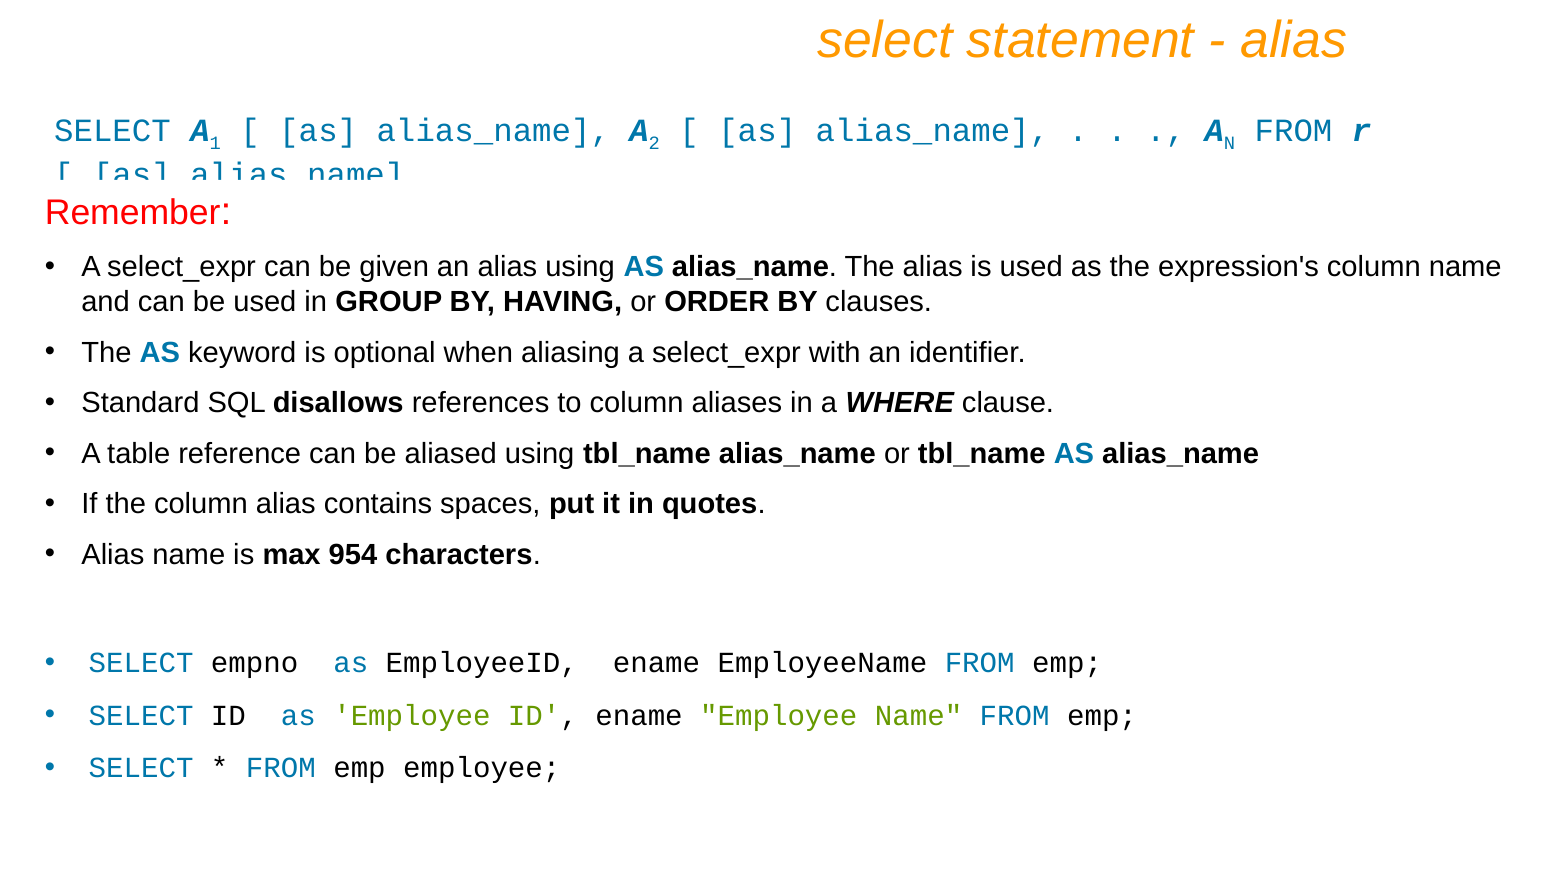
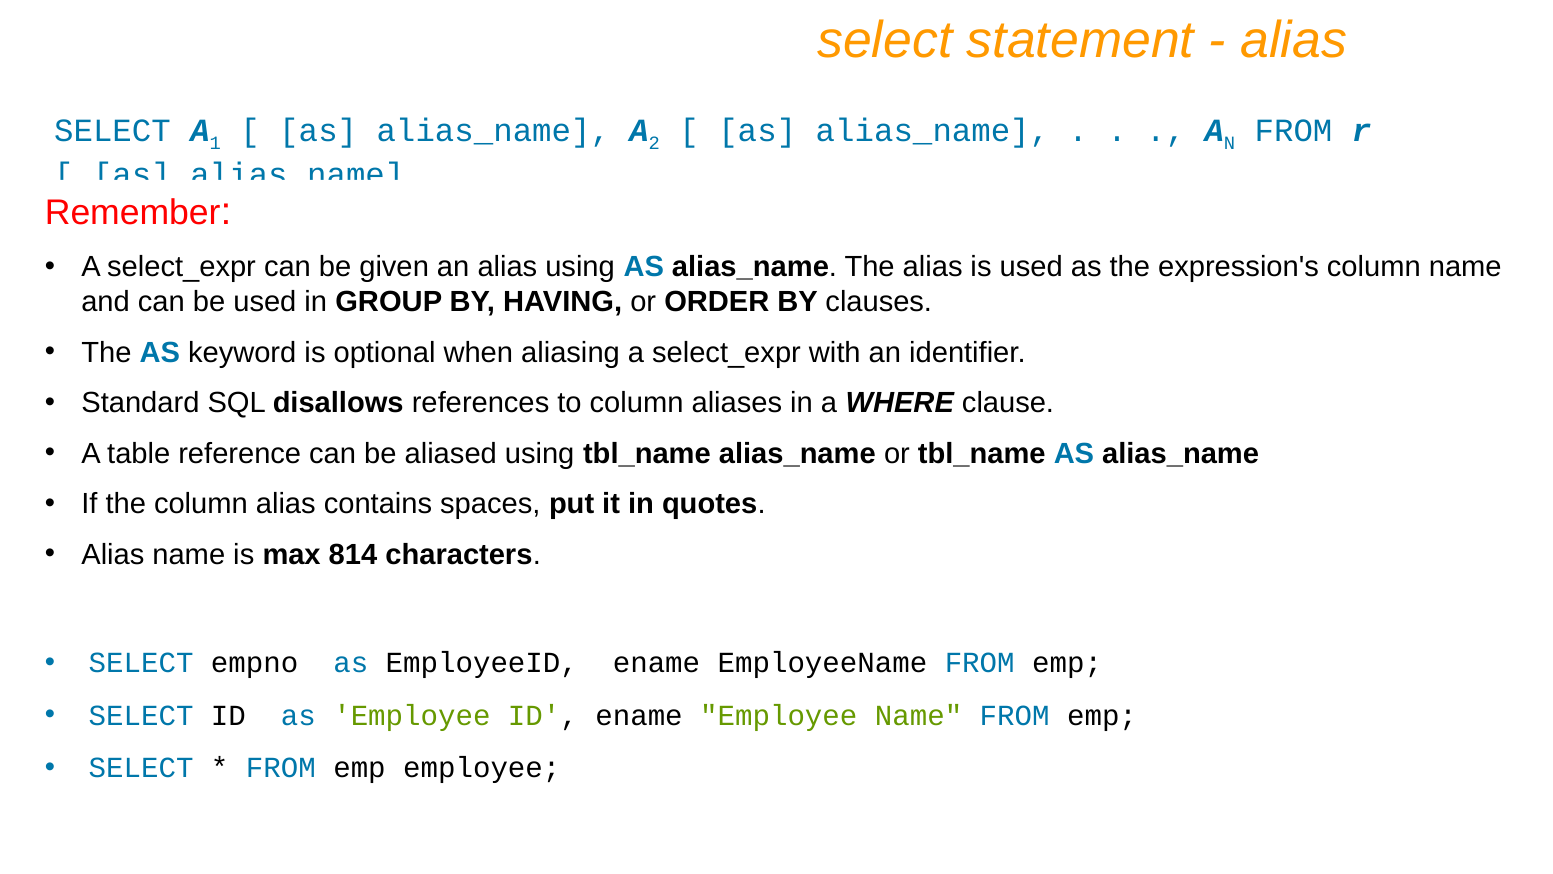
954: 954 -> 814 (353, 554)
